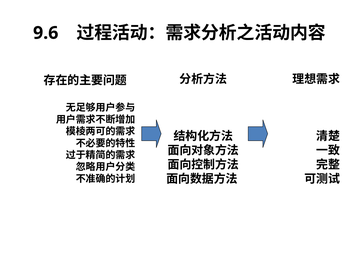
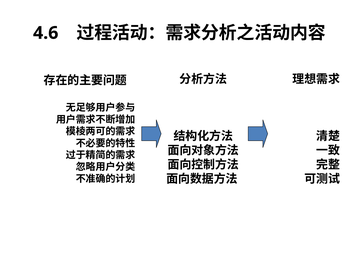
9.6: 9.6 -> 4.6 (46, 33)
